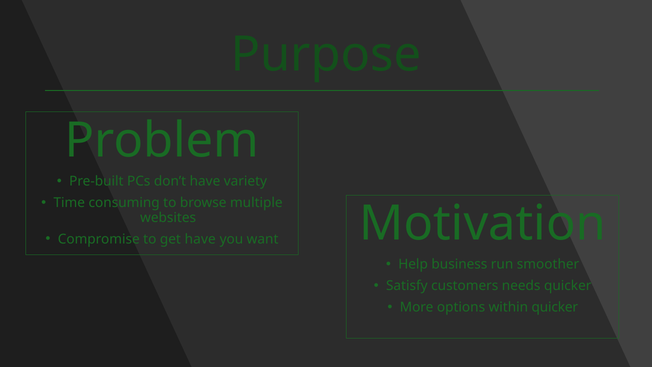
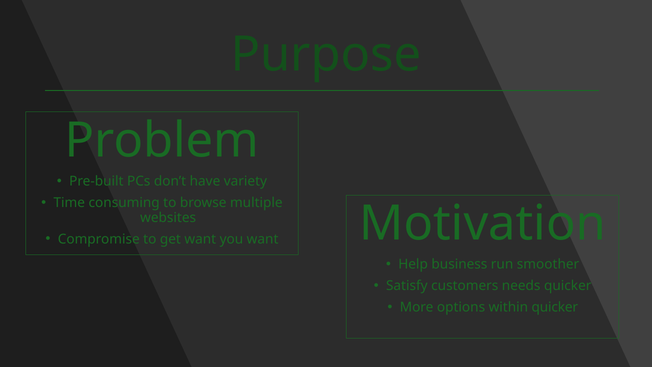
get have: have -> want (200, 239)
